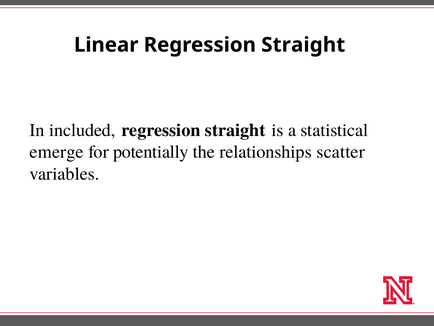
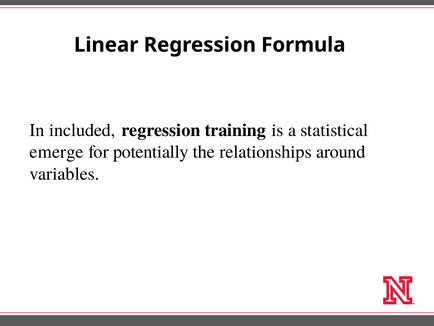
Linear Regression Straight: Straight -> Formula (303, 45)
straight: straight -> training (235, 130)
scatter: scatter -> around (341, 152)
